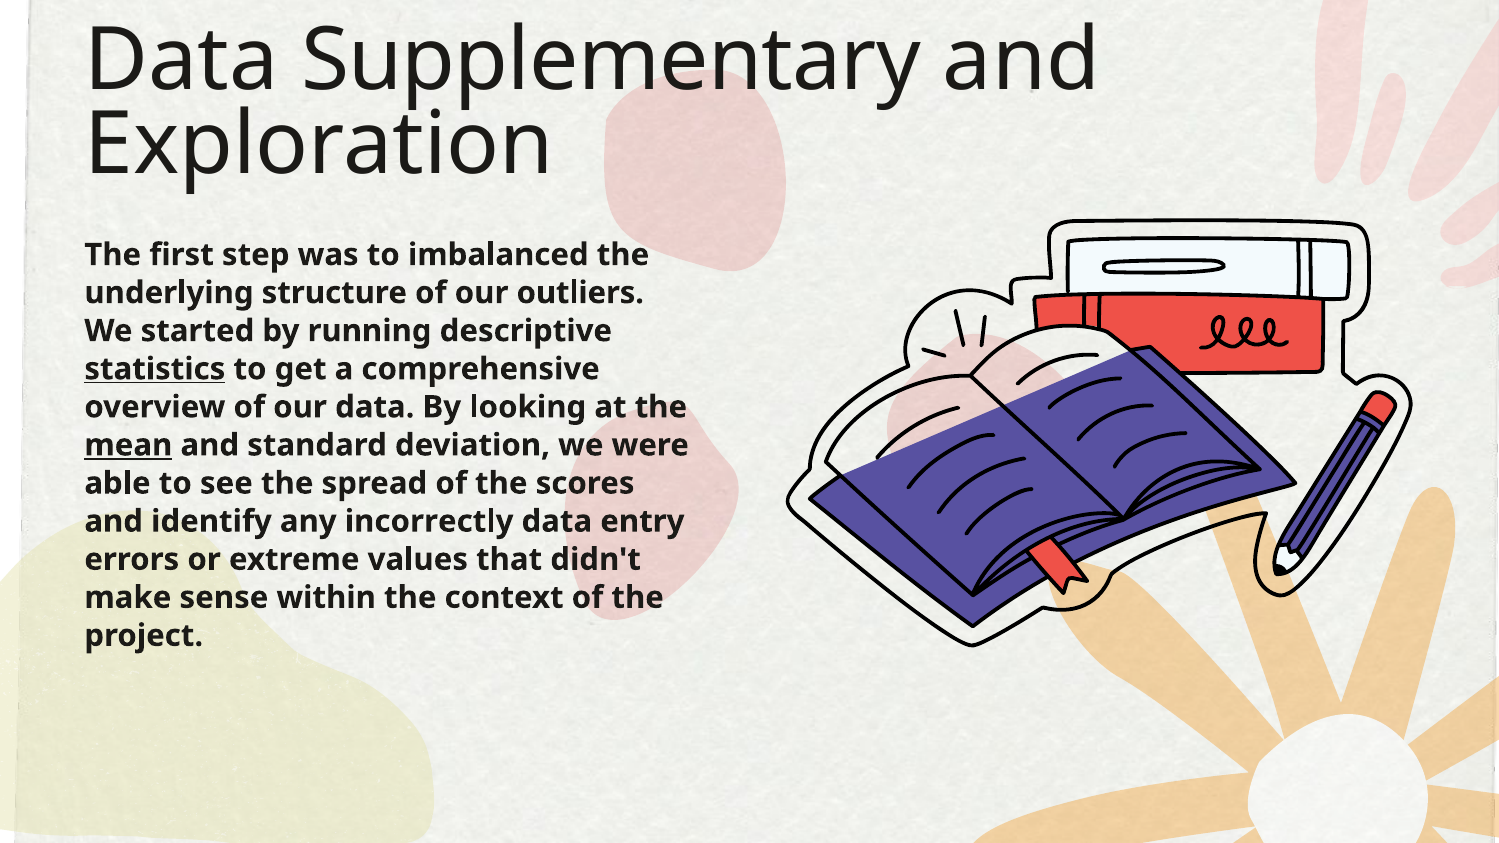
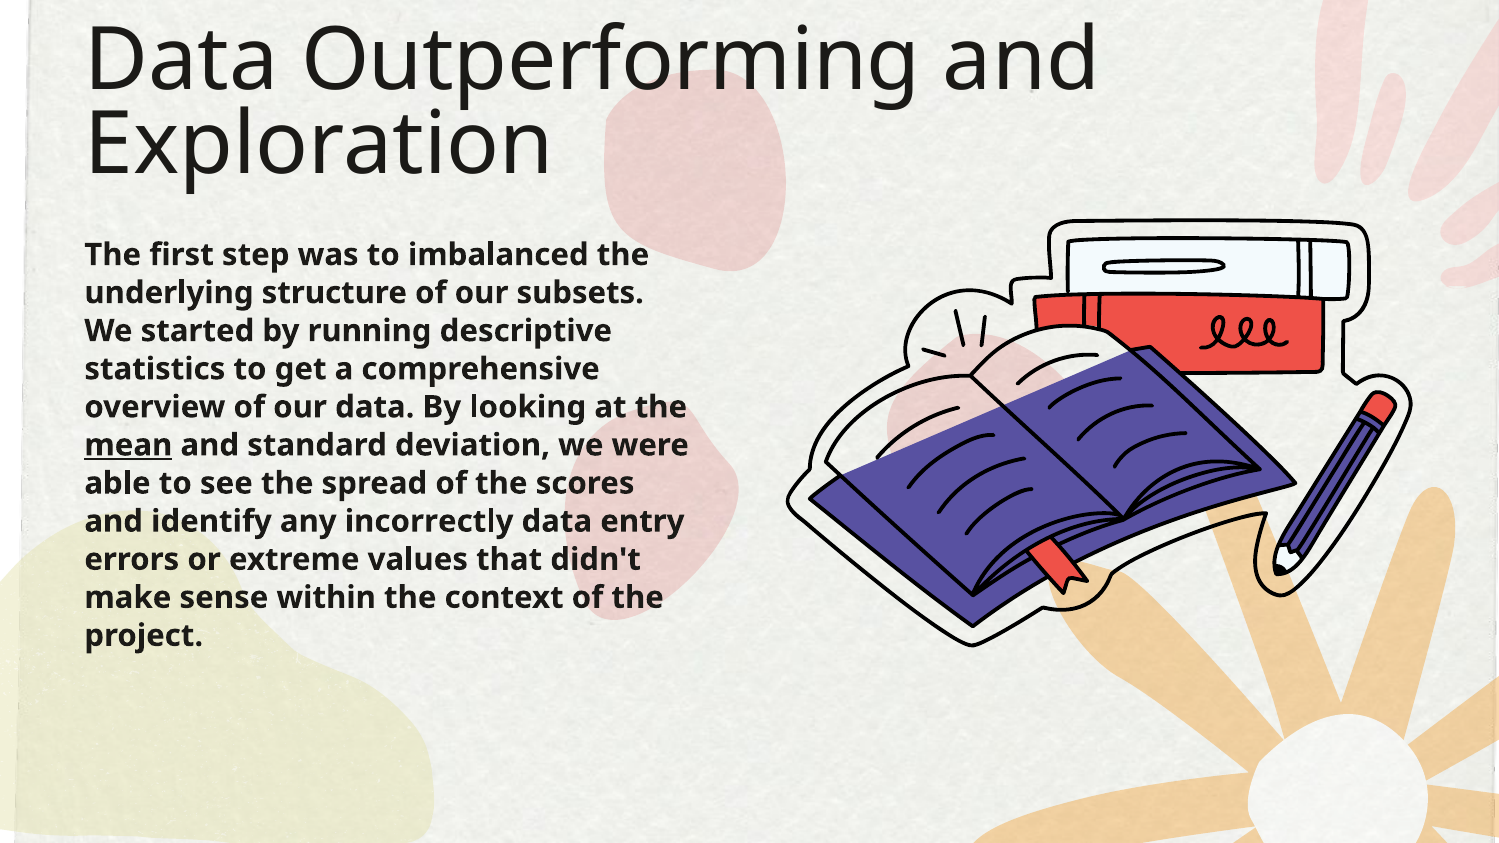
Supplementary: Supplementary -> Outperforming (611, 61)
outliers: outliers -> subsets (580, 293)
statistics underline: present -> none (155, 369)
